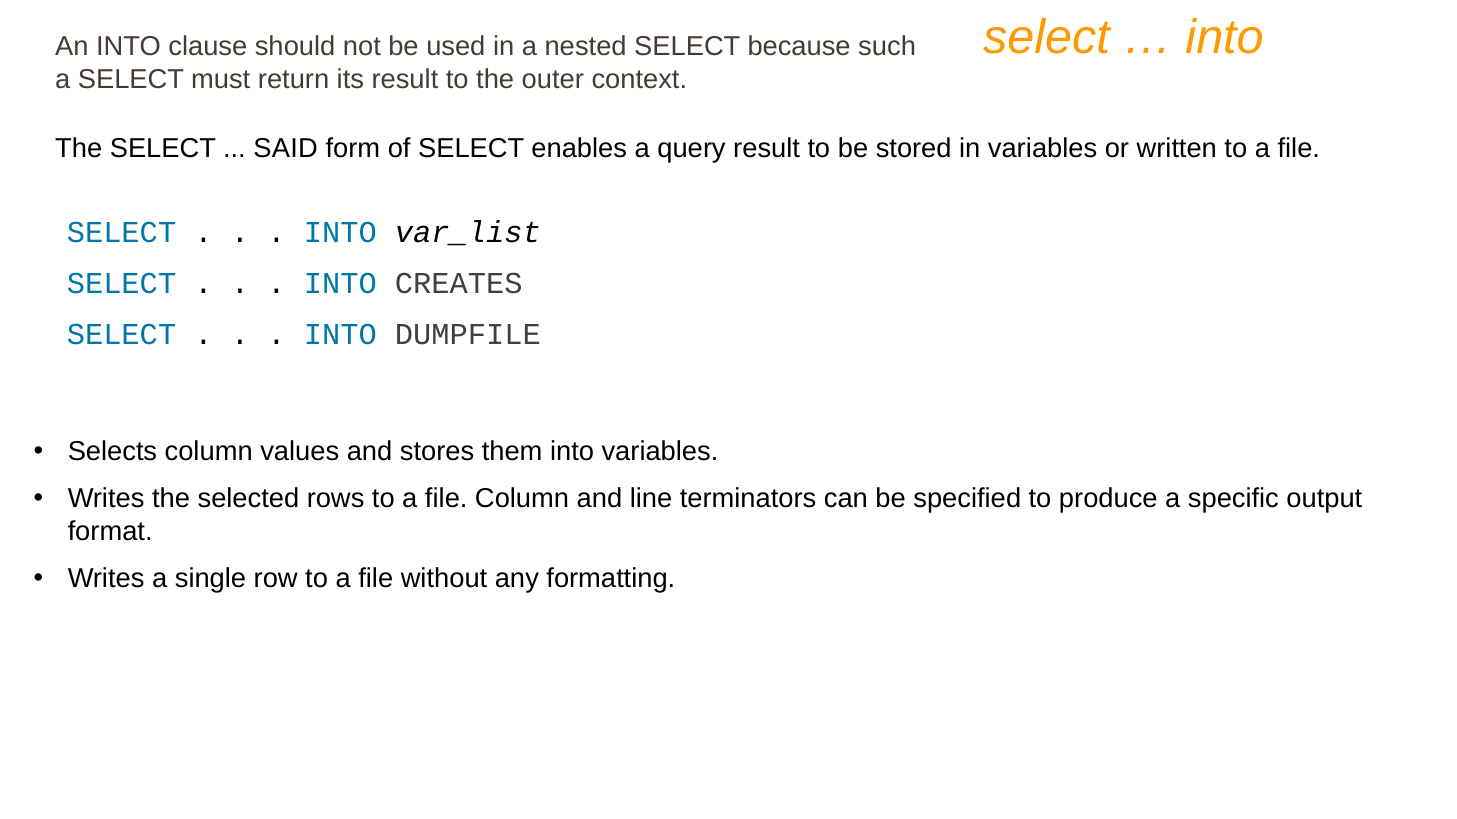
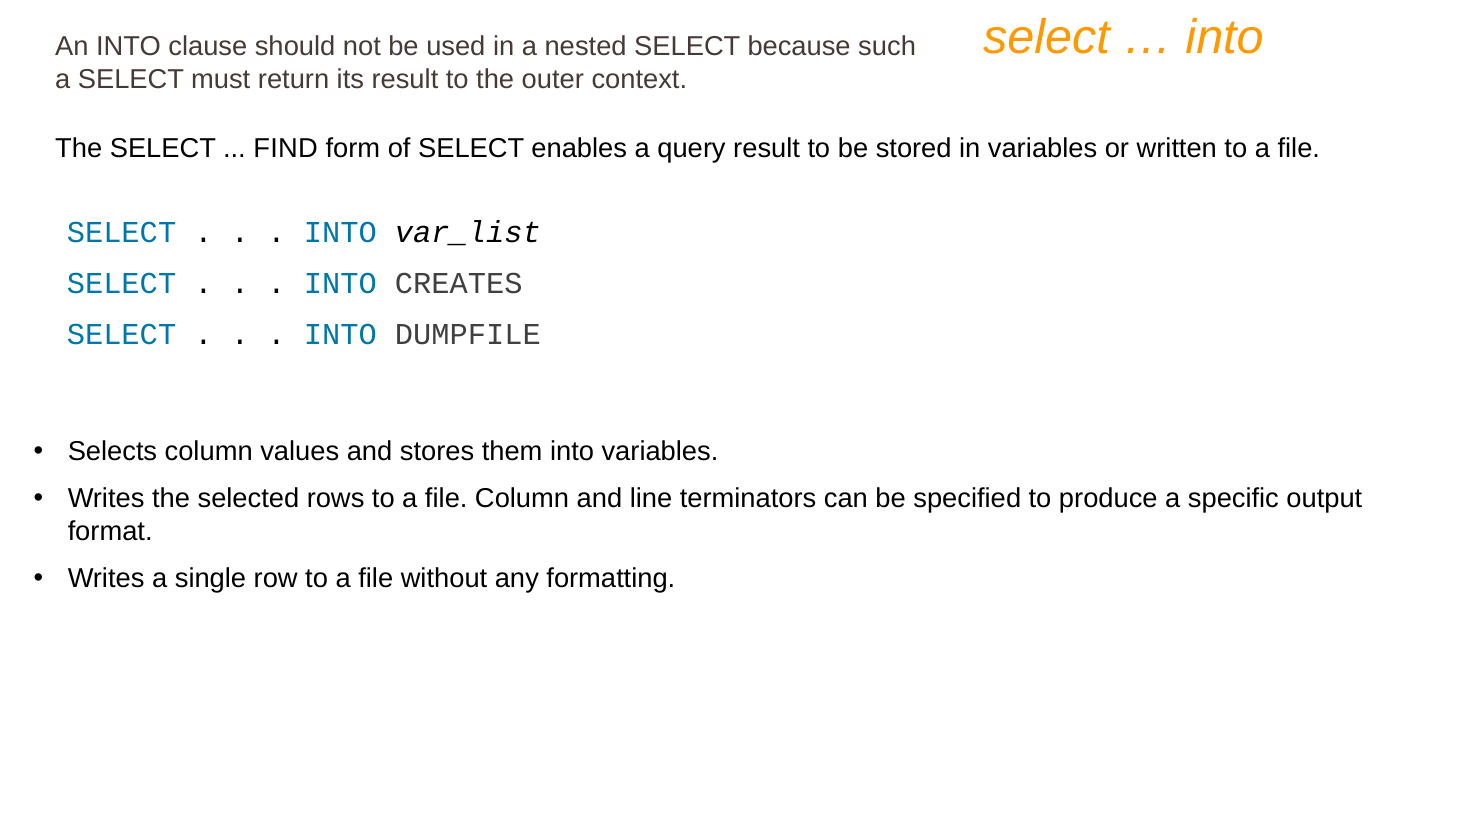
SAID: SAID -> FIND (286, 148)
